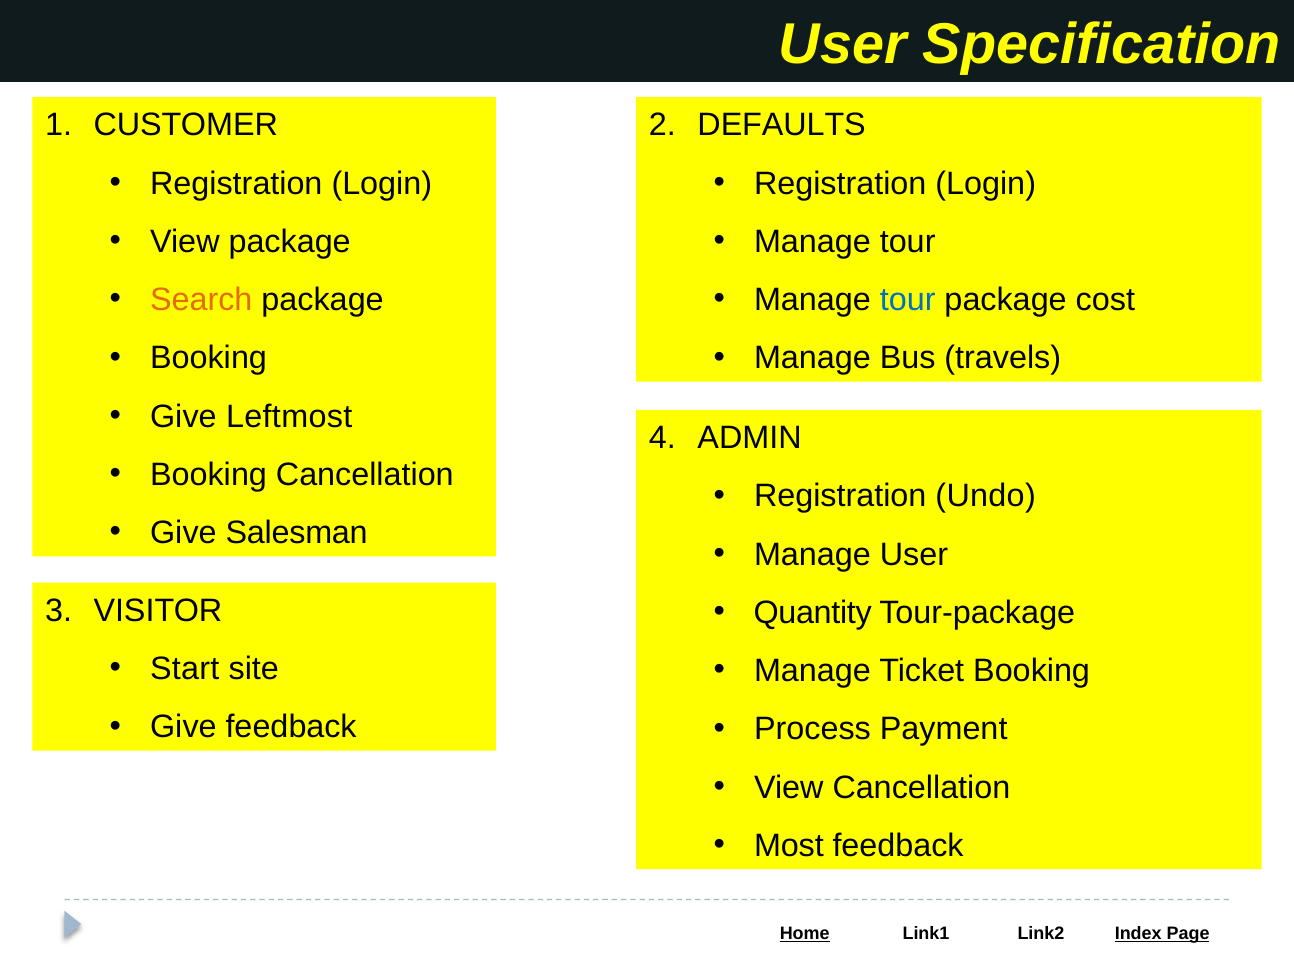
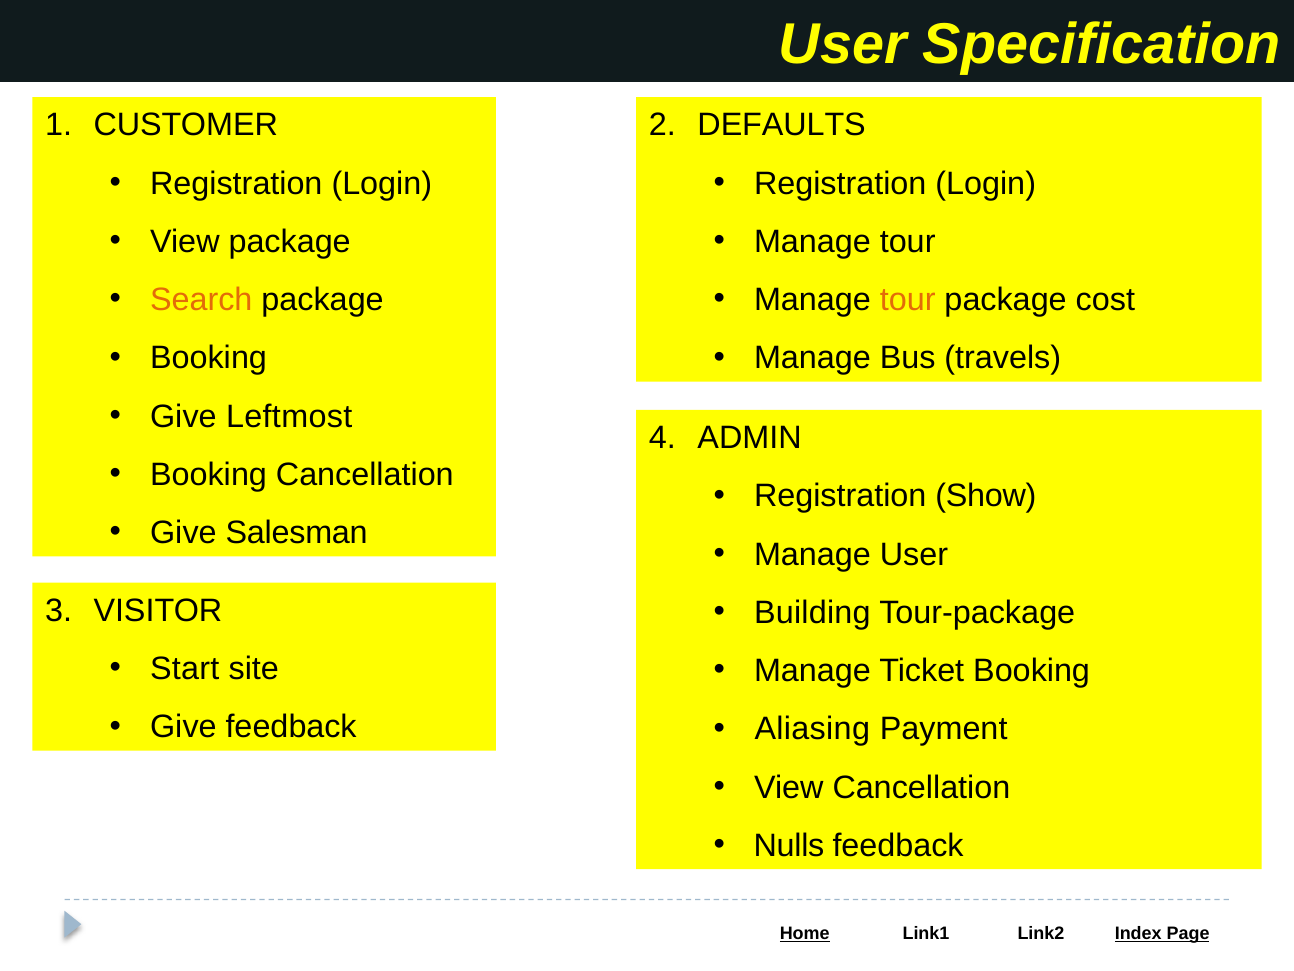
tour colour: blue -> orange (908, 300)
Undo: Undo -> Show (986, 496)
Quantity: Quantity -> Building (812, 612)
Process: Process -> Aliasing (812, 729)
Most: Most -> Nulls (789, 845)
